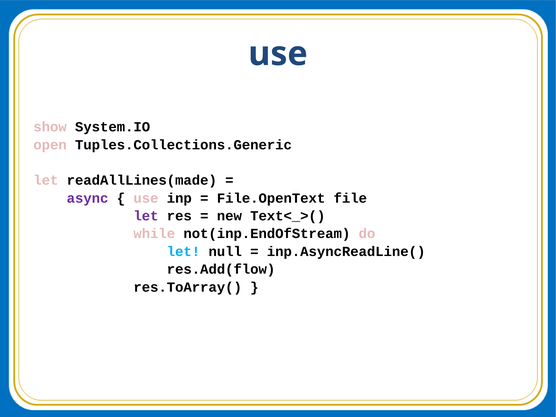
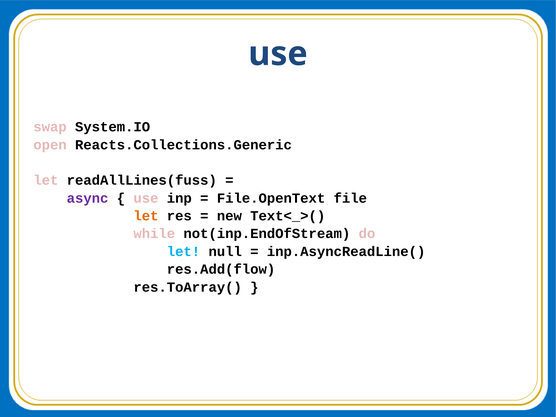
show: show -> swap (50, 127)
Tuples.Collections.Generic: Tuples.Collections.Generic -> Reacts.Collections.Generic (183, 145)
readAllLines(made: readAllLines(made -> readAllLines(fuss (142, 180)
let colour: purple -> orange (146, 216)
